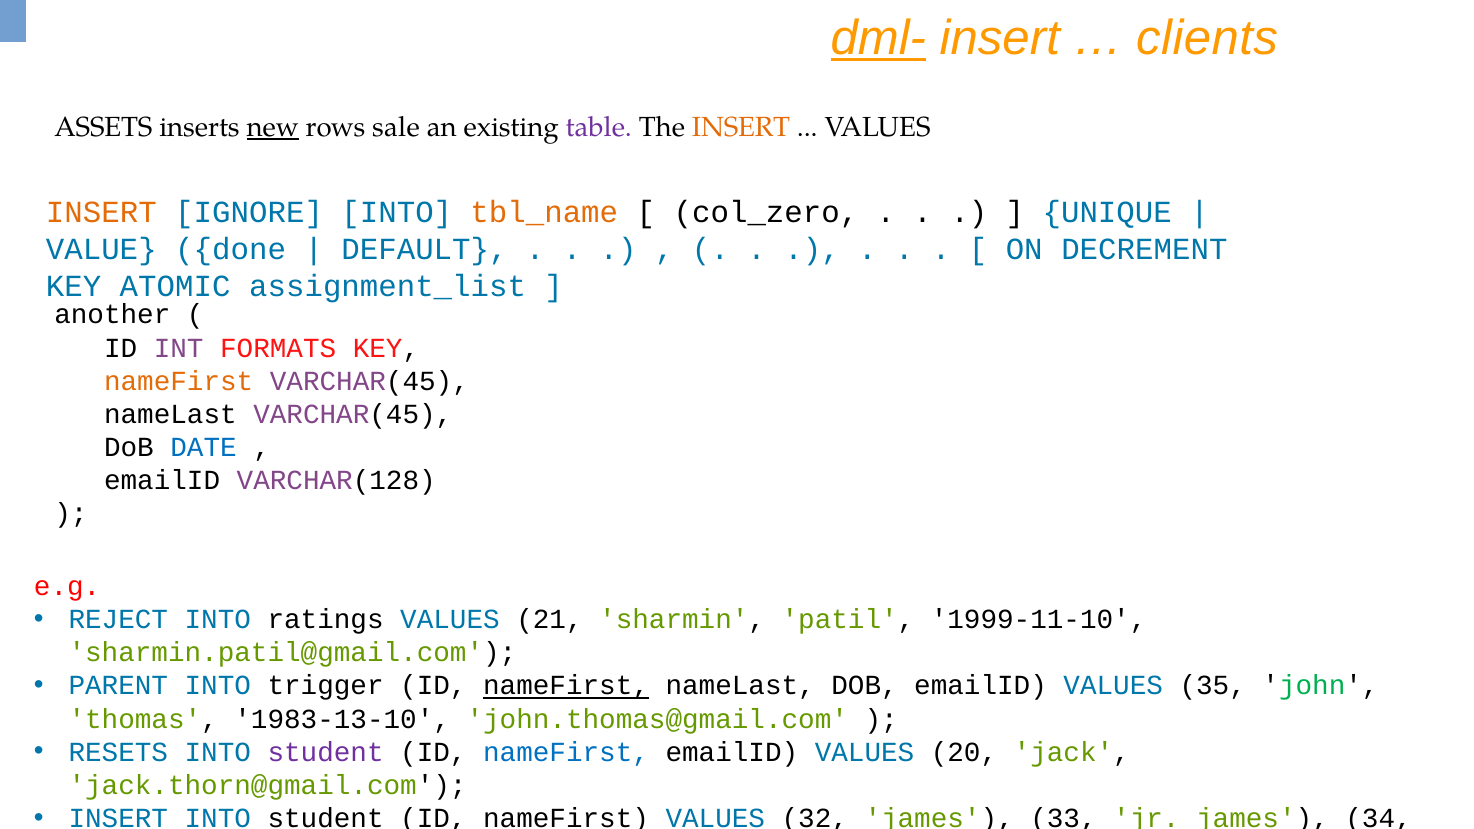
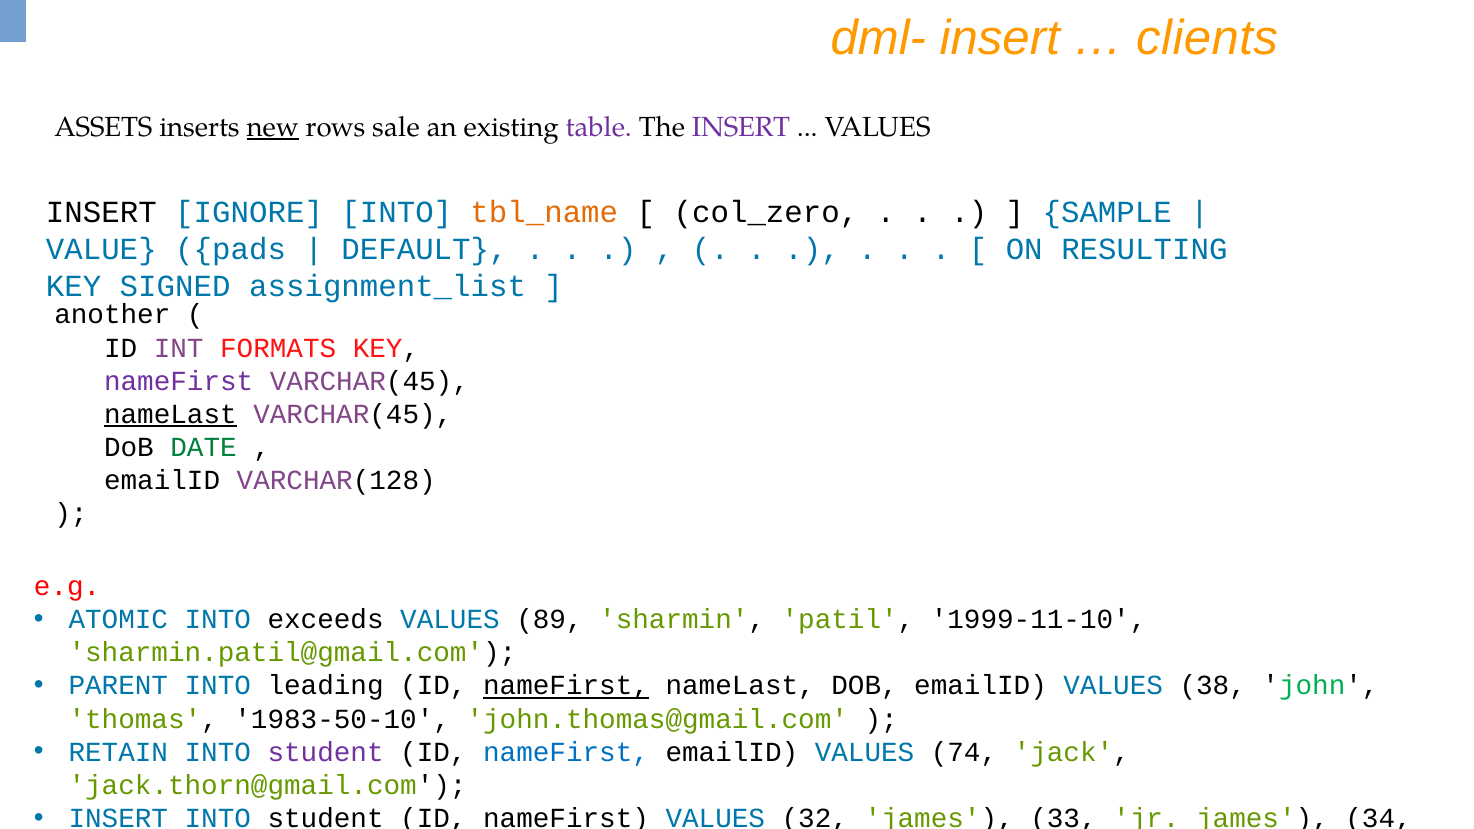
dml- underline: present -> none (878, 38)
INSERT colour: orange -> purple (741, 127)
INSERT colour: orange -> black (101, 213)
UNIQUE: UNIQUE -> SAMPLE (1107, 213)
done: done -> pads (231, 250)
DECREMENT: DECREMENT -> RESULTING (1144, 250)
ATOMIC: ATOMIC -> SIGNED (175, 286)
nameFirst colour: orange -> purple (179, 381)
nameLast underline: none -> present (170, 414)
DATE colour: blue -> green (204, 447)
REJECT: REJECT -> ATOMIC (118, 620)
ratings: ratings -> exceeds (326, 620)
21: 21 -> 89 (549, 620)
trigger: trigger -> leading (326, 686)
35: 35 -> 38 (1213, 686)
1983-13-10: 1983-13-10 -> 1983-50-10 (342, 719)
RESETS: RESETS -> RETAIN (118, 752)
20: 20 -> 74 (964, 752)
